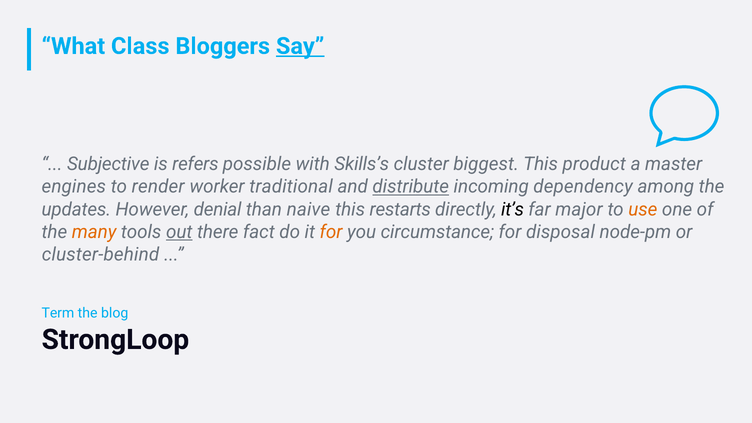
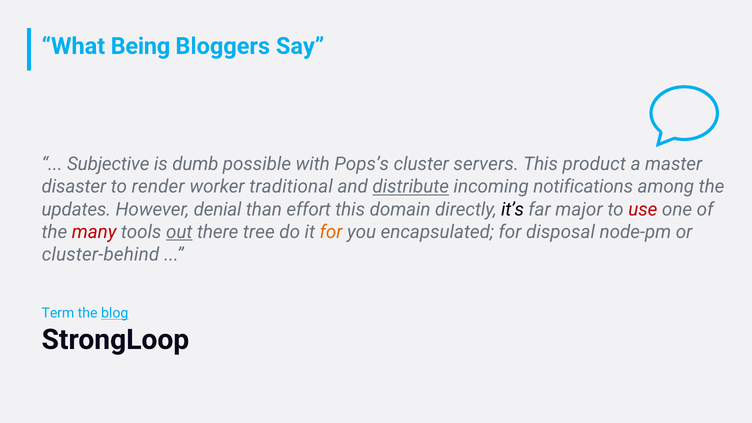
Class: Class -> Being (140, 46)
Say underline: present -> none (300, 46)
refers: refers -> dumb (195, 164)
Skills’s: Skills’s -> Pops’s (362, 164)
biggest: biggest -> servers (486, 164)
engines: engines -> disaster (74, 187)
dependency: dependency -> notifications (583, 187)
naive: naive -> effort (309, 209)
restarts: restarts -> domain (400, 209)
use colour: orange -> red (643, 209)
many colour: orange -> red (94, 232)
fact: fact -> tree (259, 232)
circumstance: circumstance -> encapsulated (437, 232)
blog underline: none -> present (115, 313)
